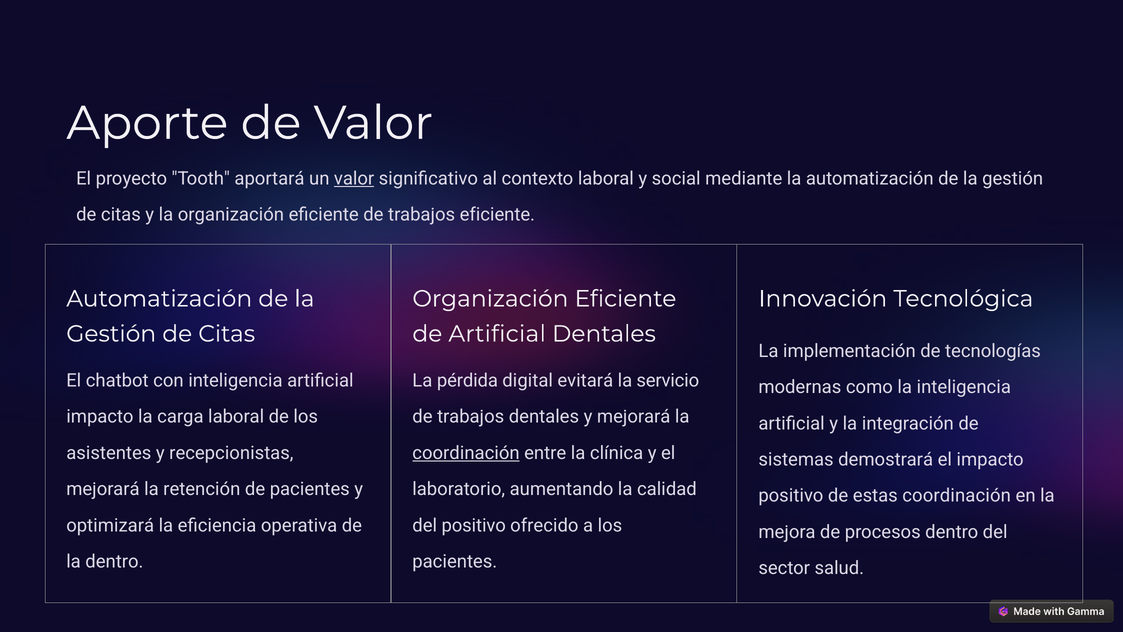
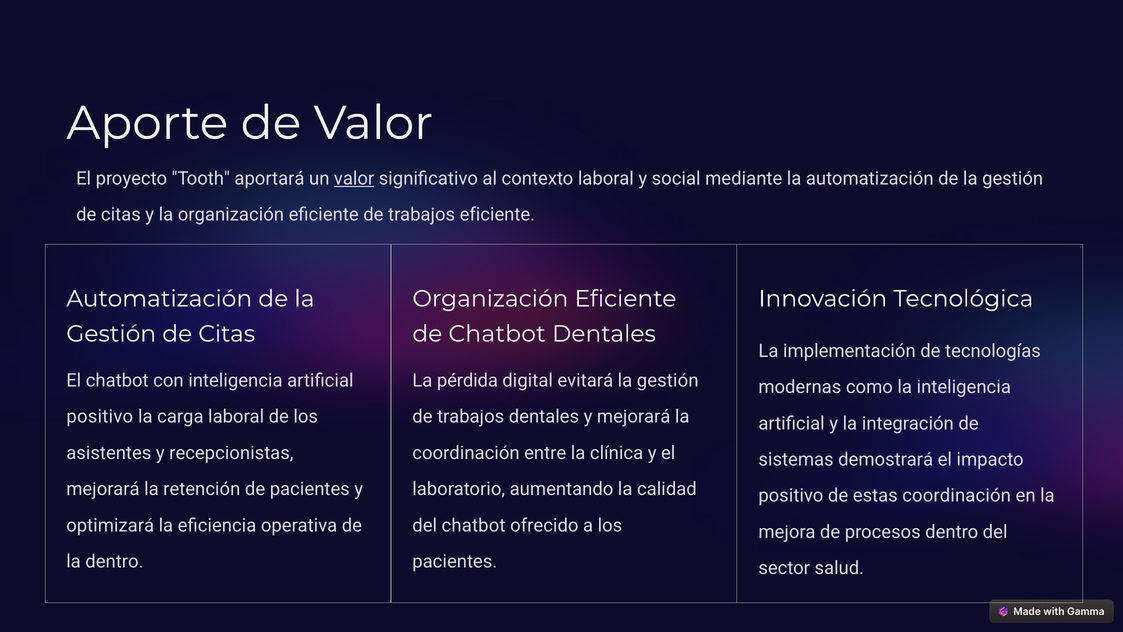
de Artificial: Artificial -> Chatbot (497, 334)
evitará la servicio: servicio -> gestión (668, 380)
impacto: impacto -> positivo (100, 417)
coordinación underline: present -> none (466, 453)
del positivo: positivo -> chatbot (474, 525)
